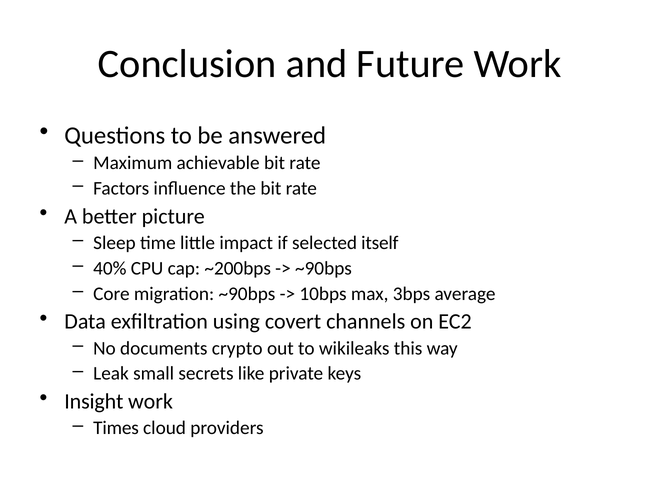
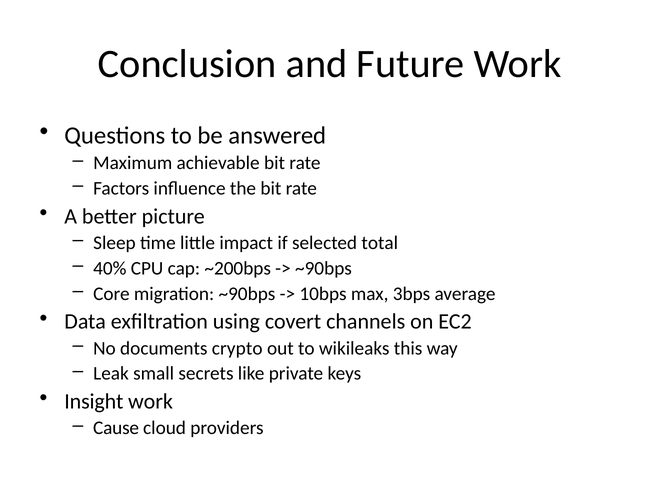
itself: itself -> total (380, 243)
Times: Times -> Cause (116, 428)
